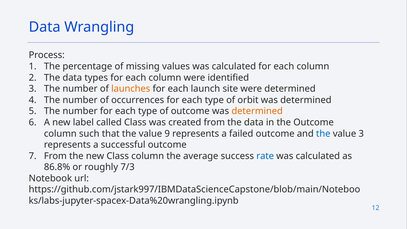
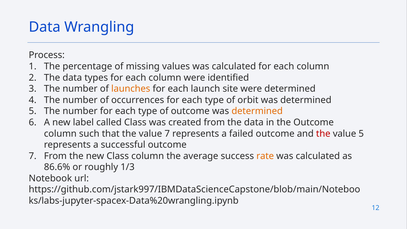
value 9: 9 -> 7 (167, 134)
the colour: blue -> red (323, 134)
value 3: 3 -> 5 (361, 134)
rate colour: blue -> orange (265, 156)
86.8%: 86.8% -> 86.6% (57, 167)
7/3: 7/3 -> 1/3 (128, 167)
